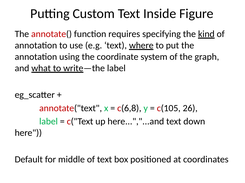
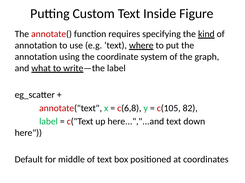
26: 26 -> 82 (190, 109)
